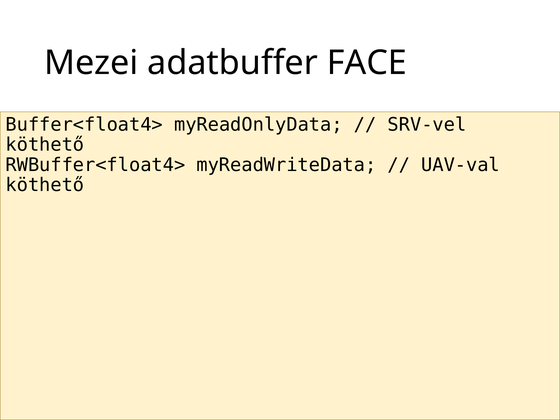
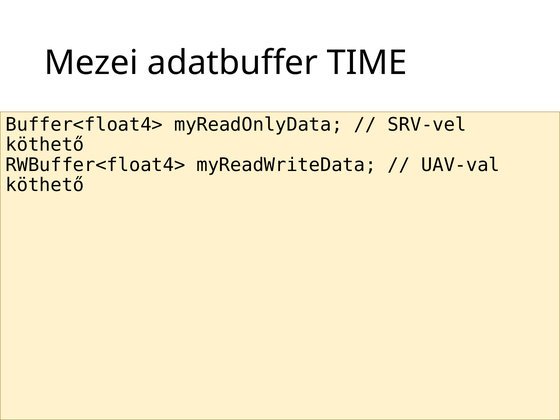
FACE: FACE -> TIME (367, 63)
